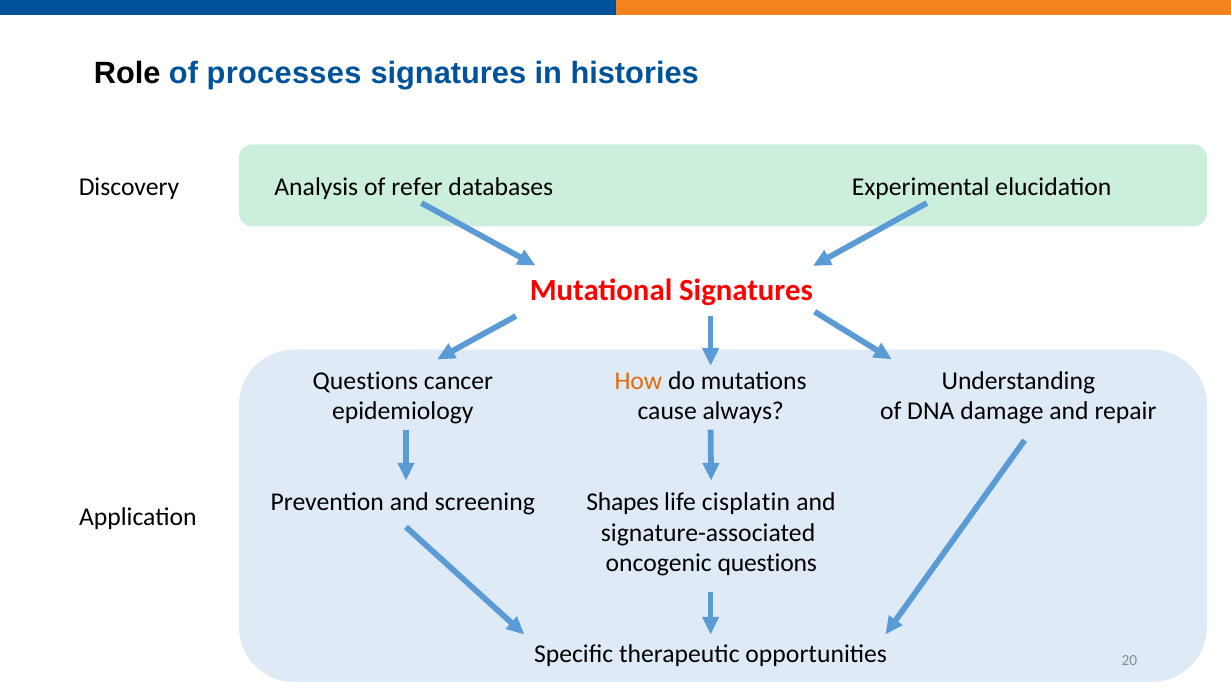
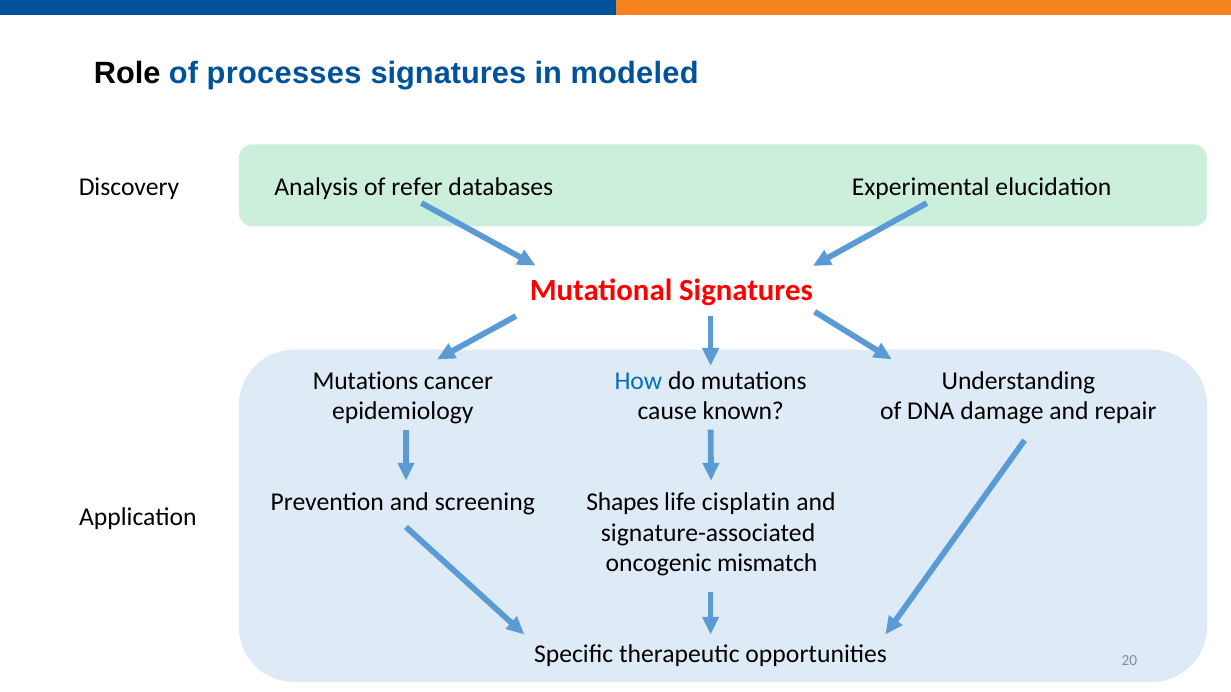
histories: histories -> modeled (635, 73)
Questions: Questions -> Mutations (365, 381)
How colour: orange -> blue (638, 381)
always: always -> known (743, 412)
oncogenic questions: questions -> mismatch (767, 564)
